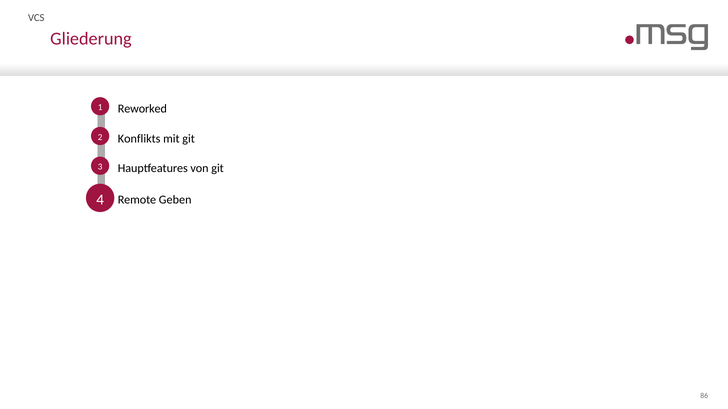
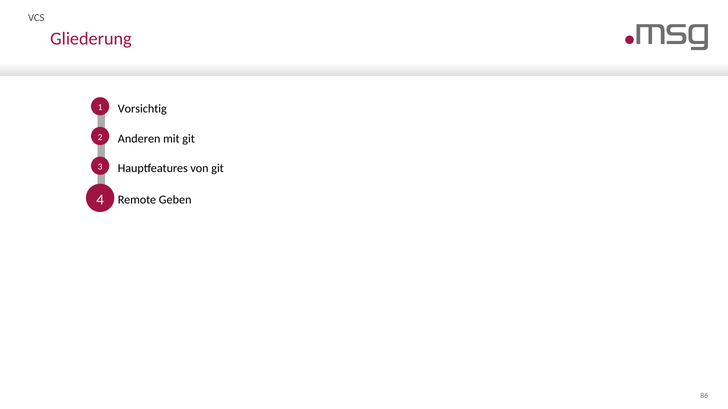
Reworked: Reworked -> Vorsichtig (142, 109)
Konflikts: Konflikts -> Anderen (139, 139)
